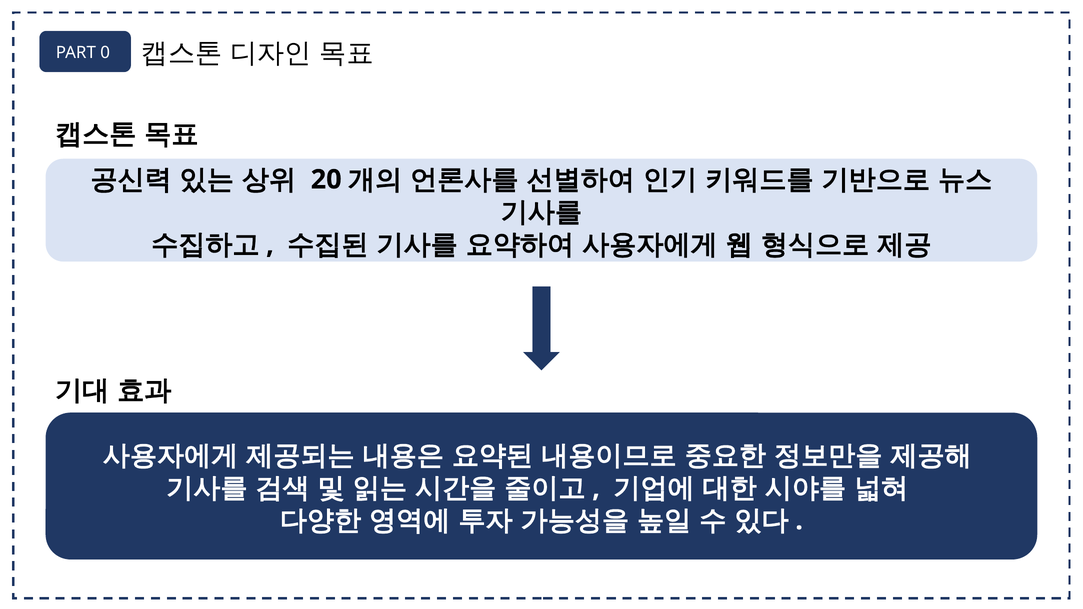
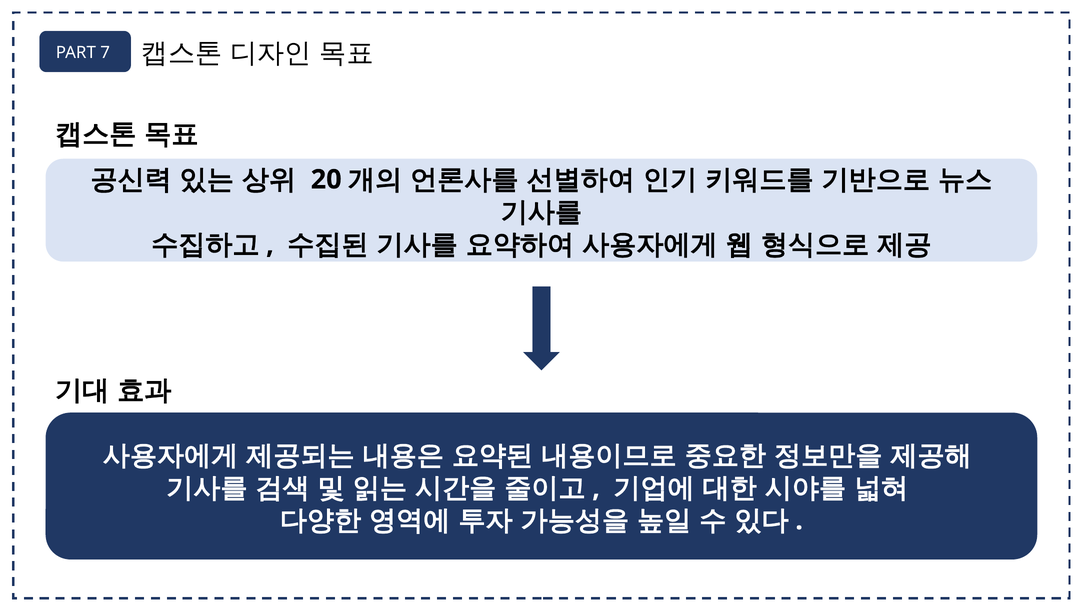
0: 0 -> 7 (105, 53)
